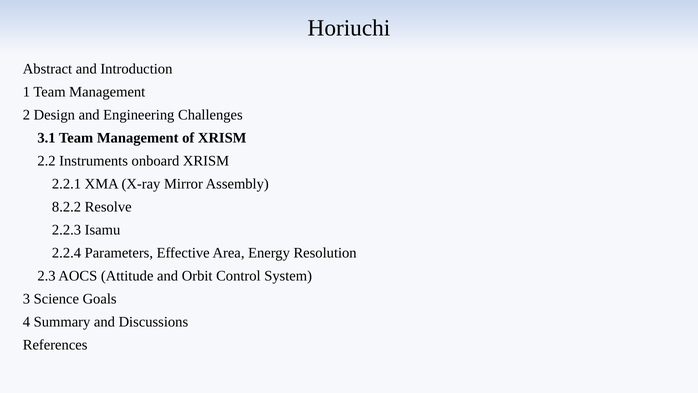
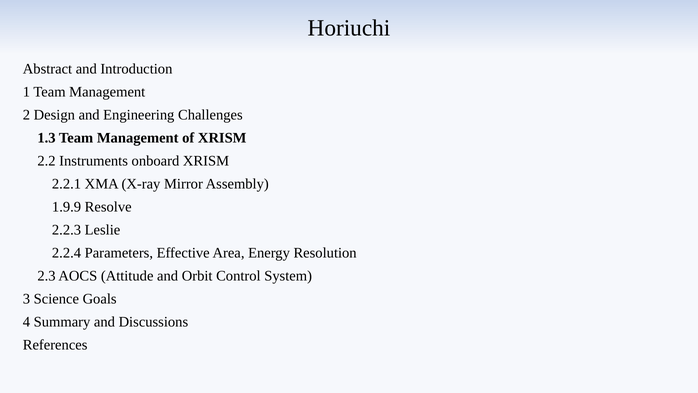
3.1: 3.1 -> 1.3 (47, 138)
8.2.2: 8.2.2 -> 1.9.9 (67, 207)
Isamu: Isamu -> Leslie (102, 230)
